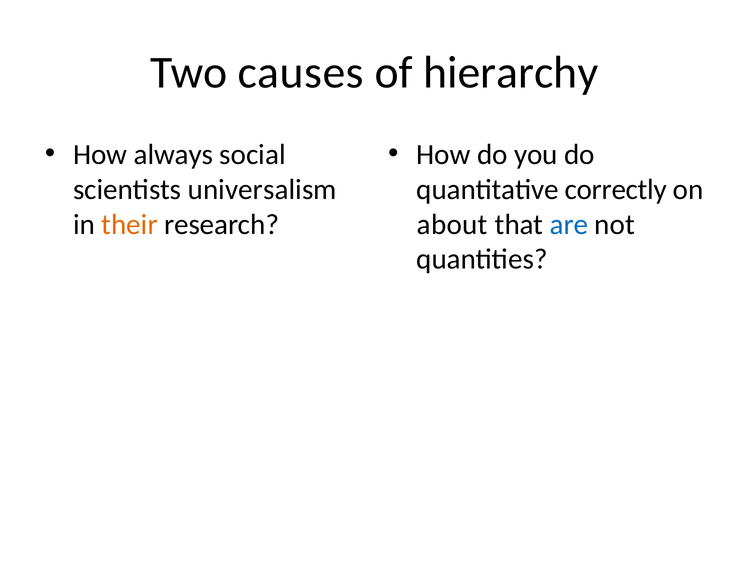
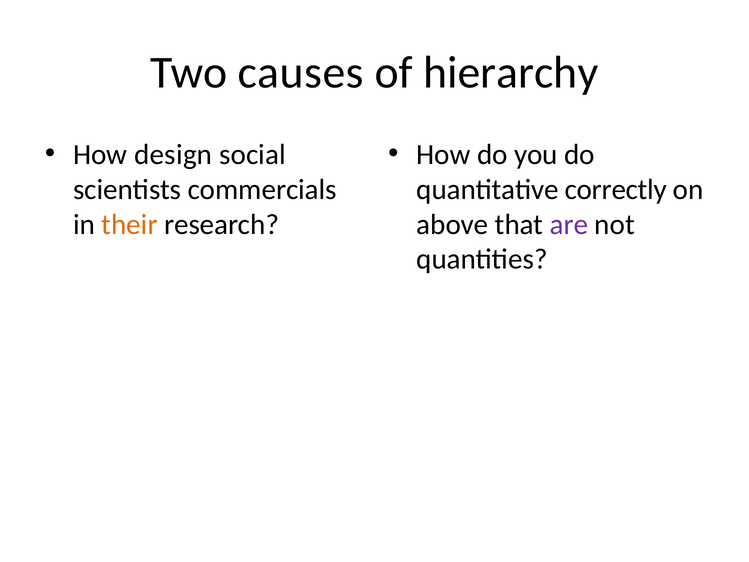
always: always -> design (173, 154)
universalism: universalism -> commercials (262, 189)
about: about -> above (452, 224)
are colour: blue -> purple (569, 224)
